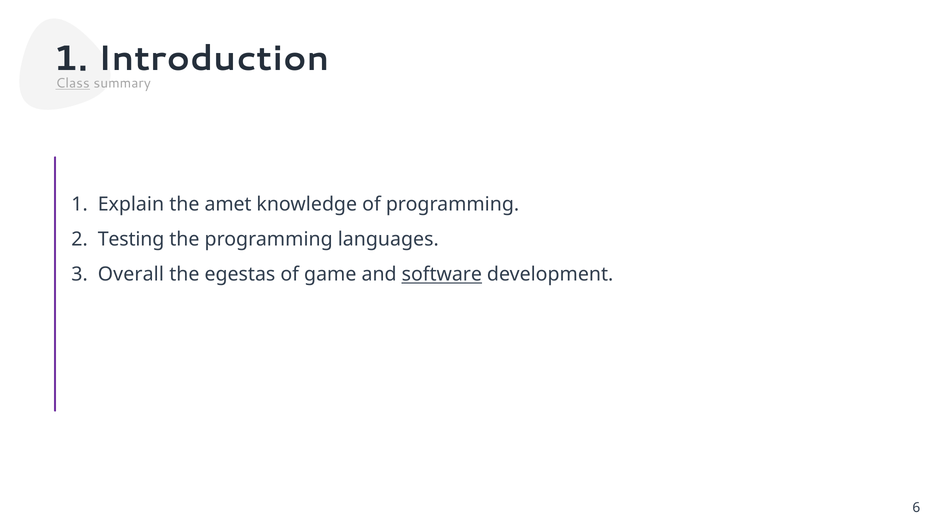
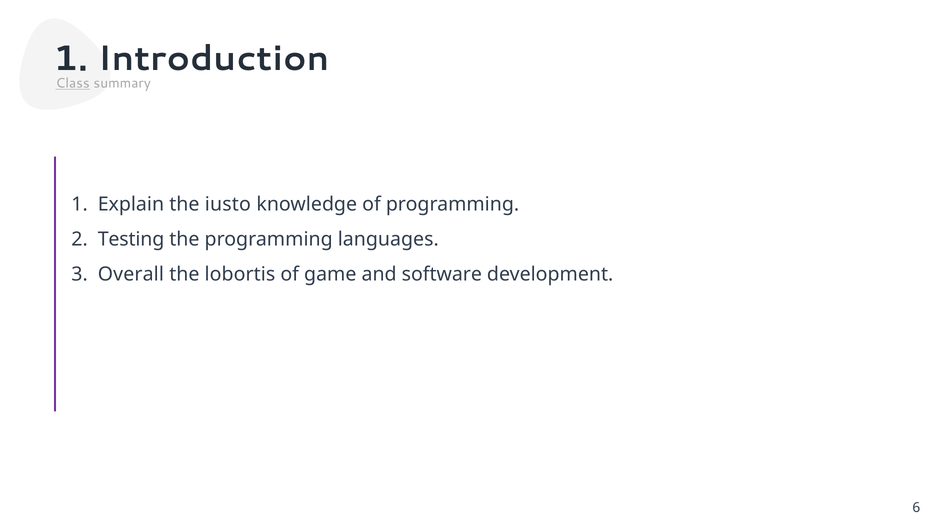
amet: amet -> iusto (228, 204)
egestas: egestas -> lobortis (240, 274)
software underline: present -> none (442, 274)
